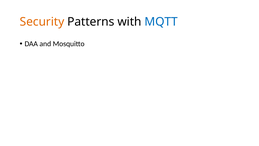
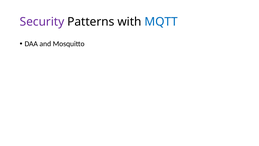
Security colour: orange -> purple (42, 22)
